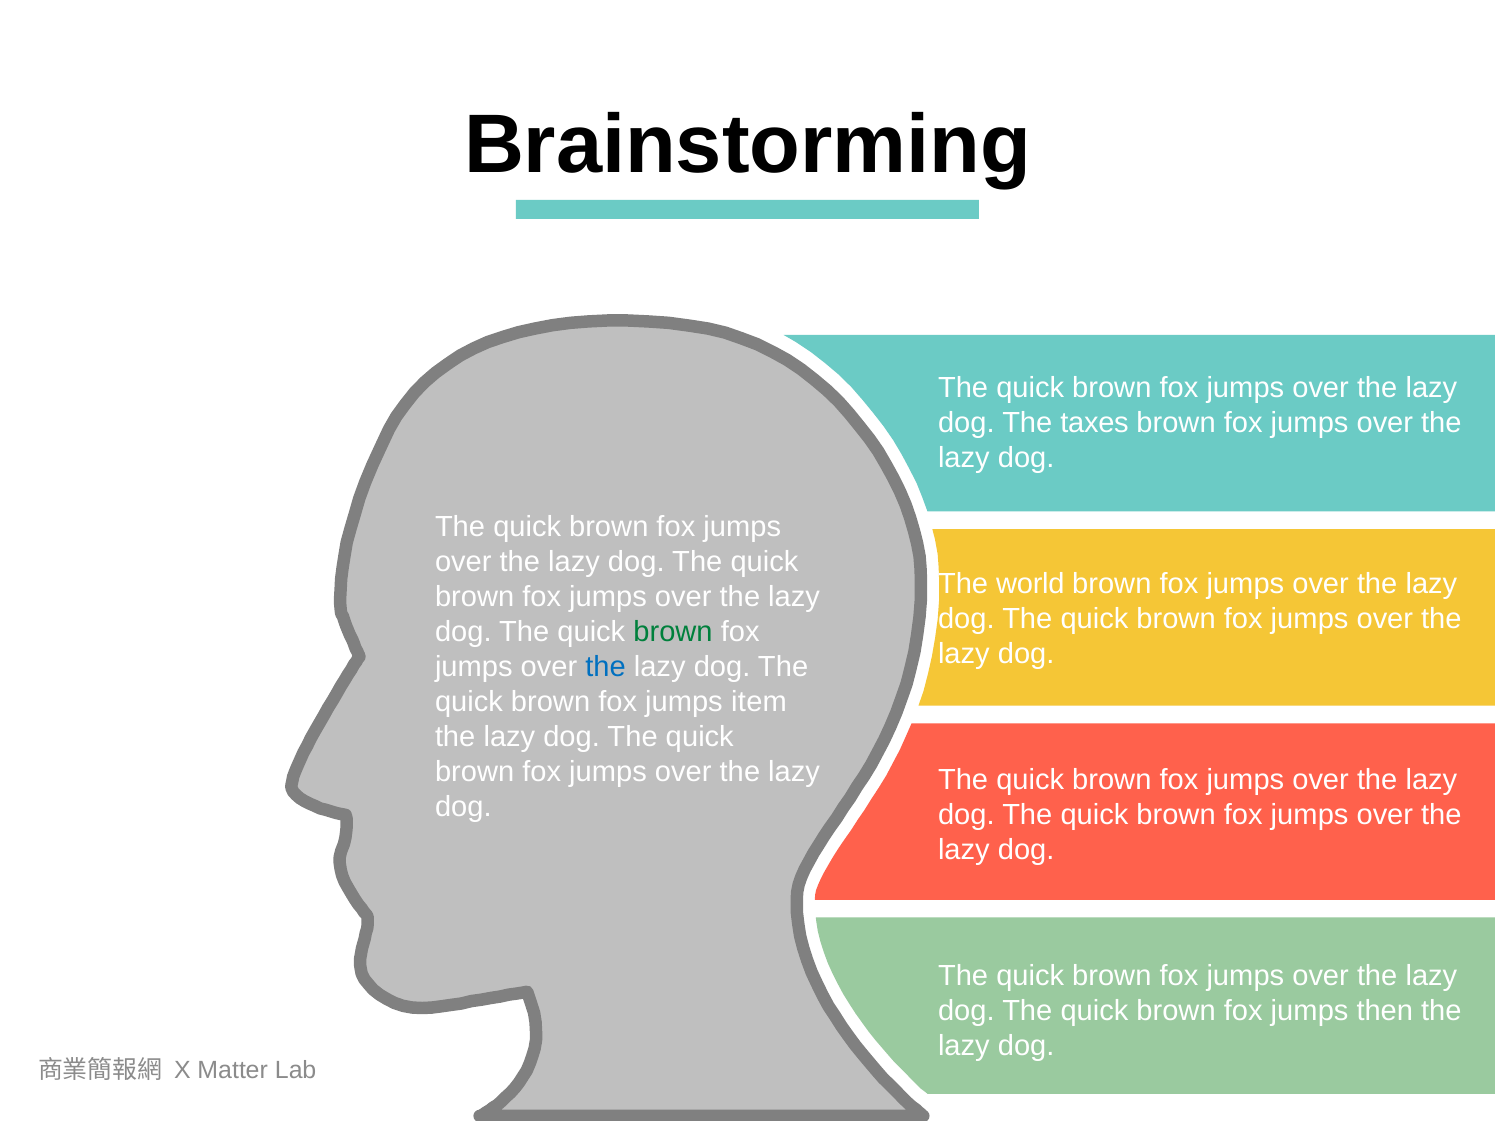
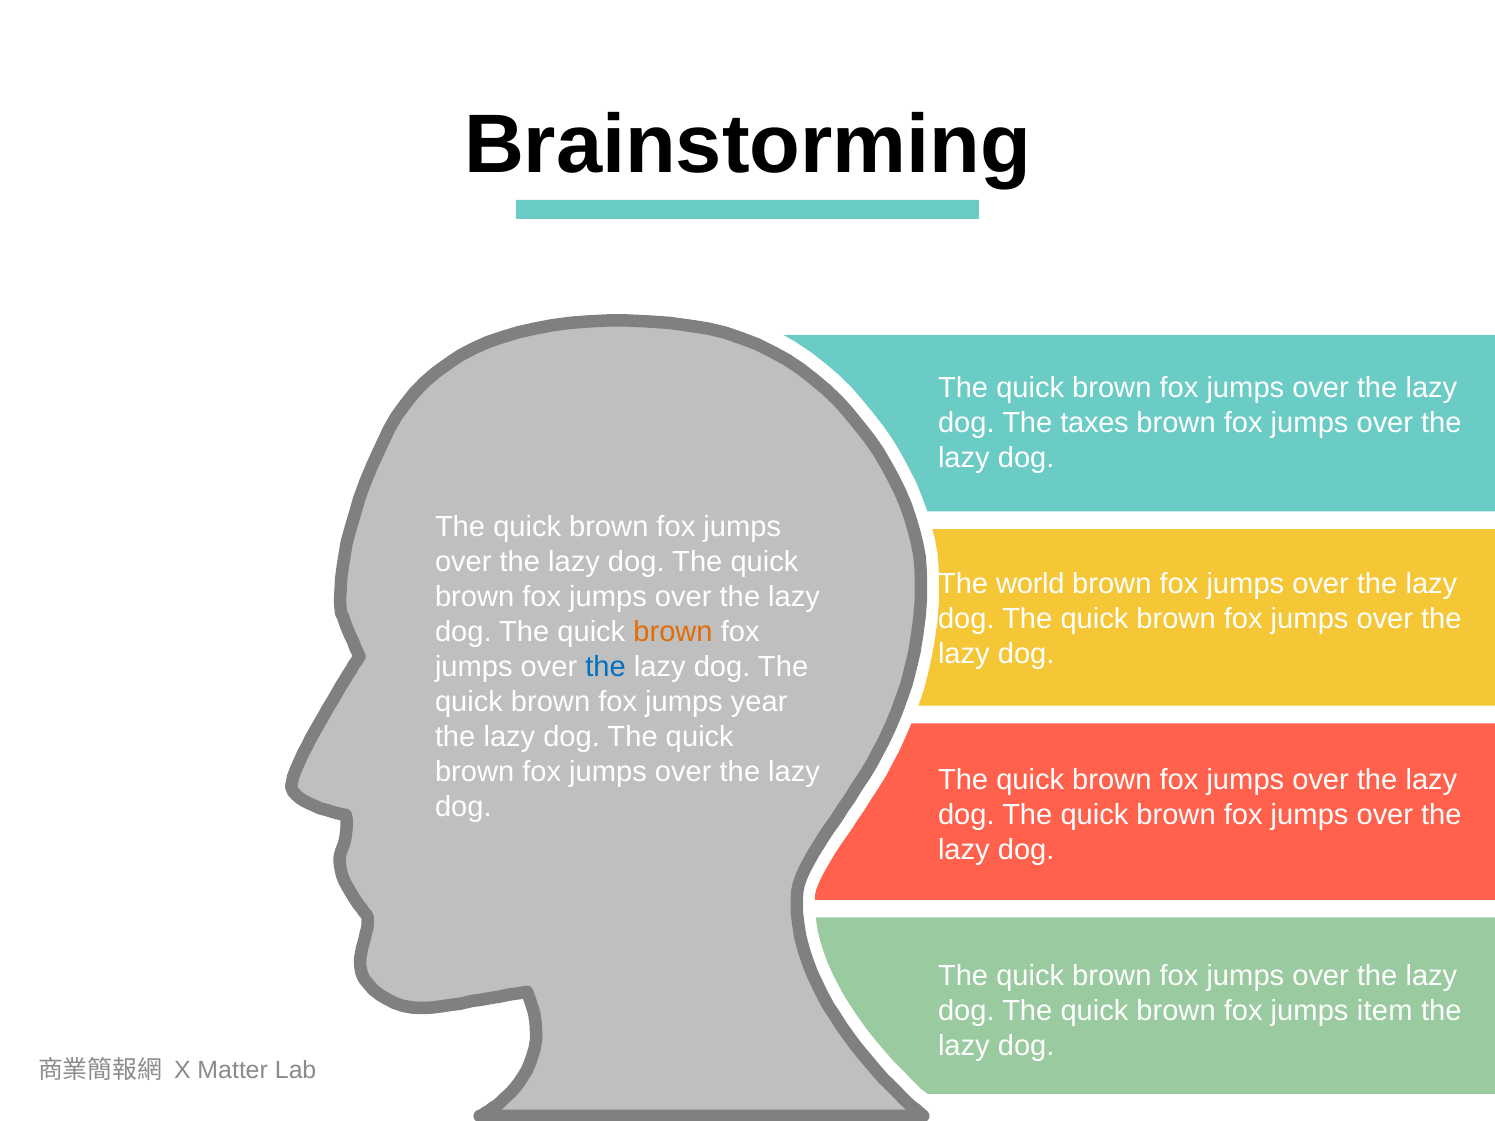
brown colour: green -> orange (673, 632)
item: item -> year (759, 702)
then: then -> item (1385, 1011)
